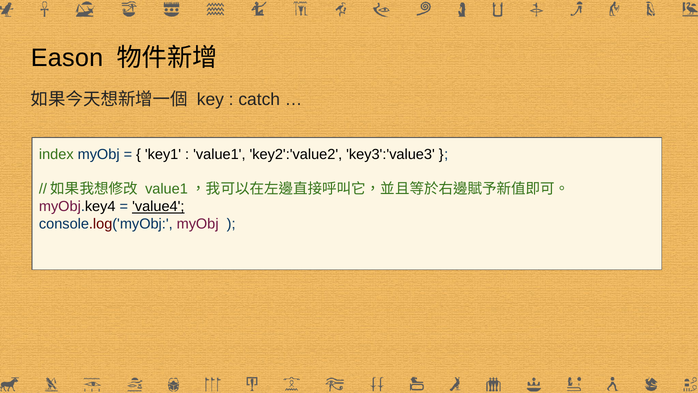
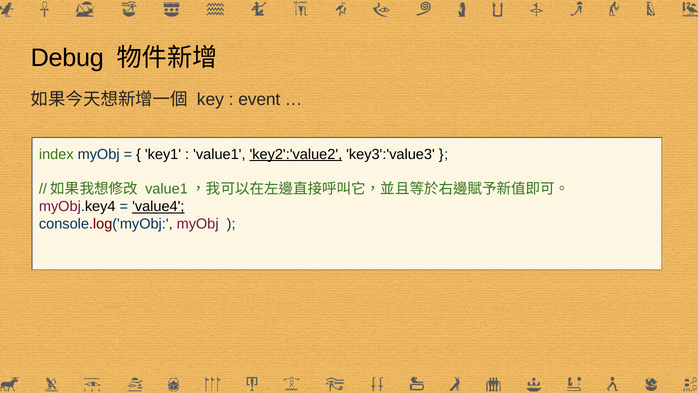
Eason: Eason -> Debug (67, 58)
catch: catch -> event (259, 99)
key2':'value2 underline: none -> present (296, 154)
